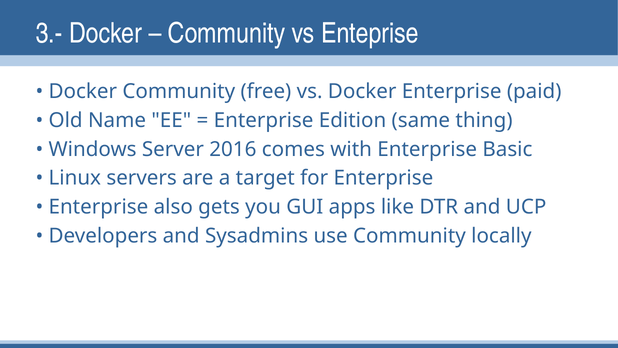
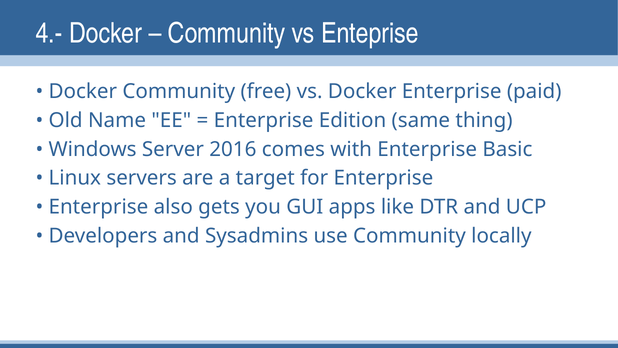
3.-: 3.- -> 4.- (49, 33)
